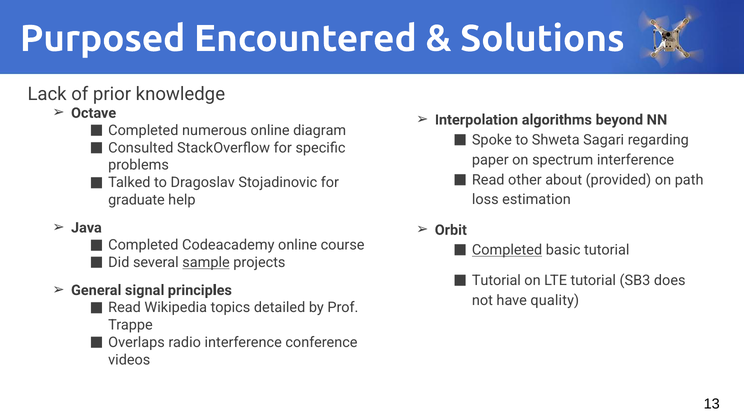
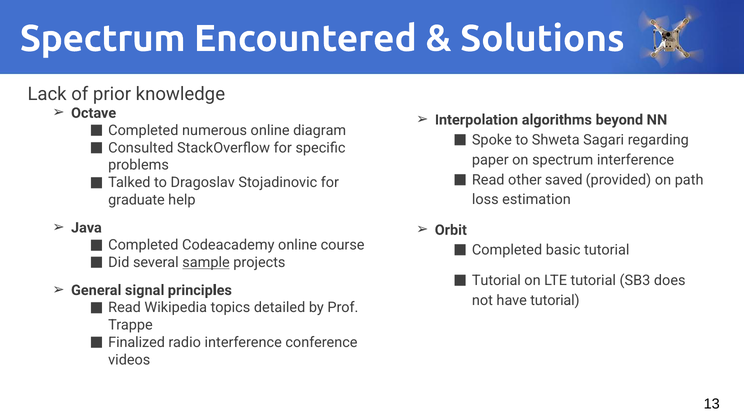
Purposed: Purposed -> Spectrum (103, 39)
about: about -> saved (564, 180)
Completed underline: present -> none (507, 250)
have quality: quality -> tutorial (555, 300)
Overlaps: Overlaps -> Finalized (137, 342)
